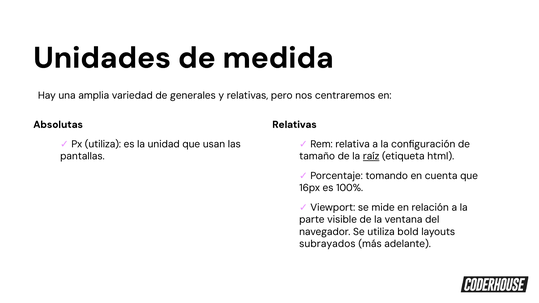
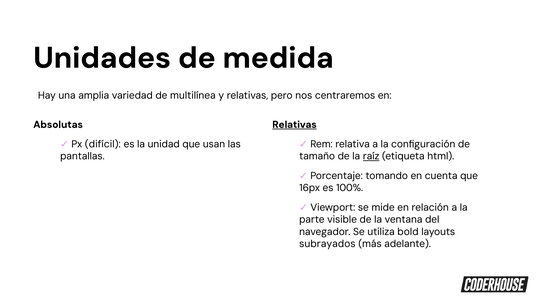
generales: generales -> multilínea (193, 95)
Relativas underline: none -> present (294, 125)
Px utiliza: utiliza -> difícil (103, 144)
